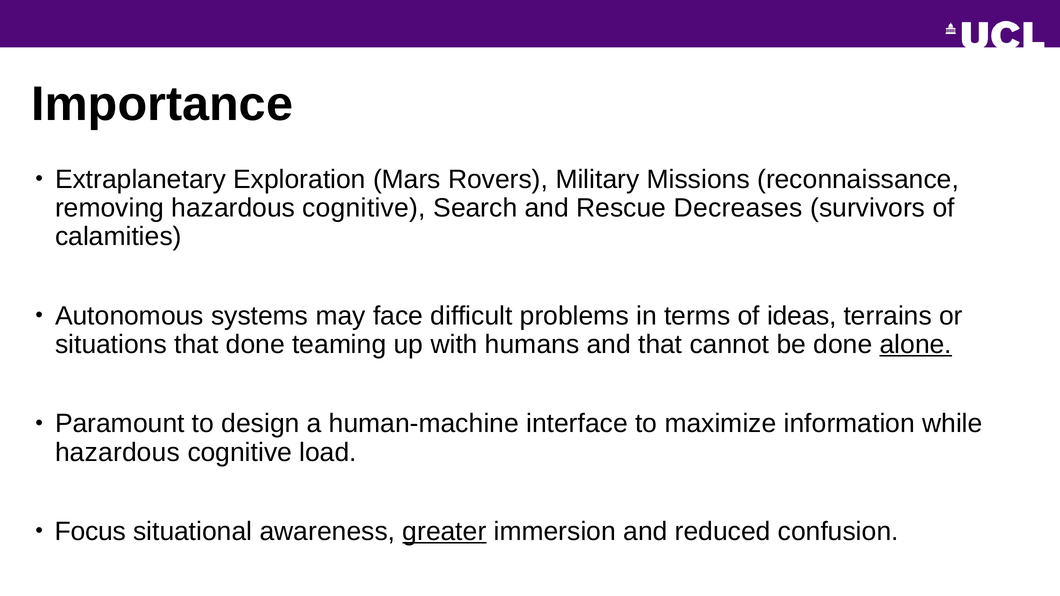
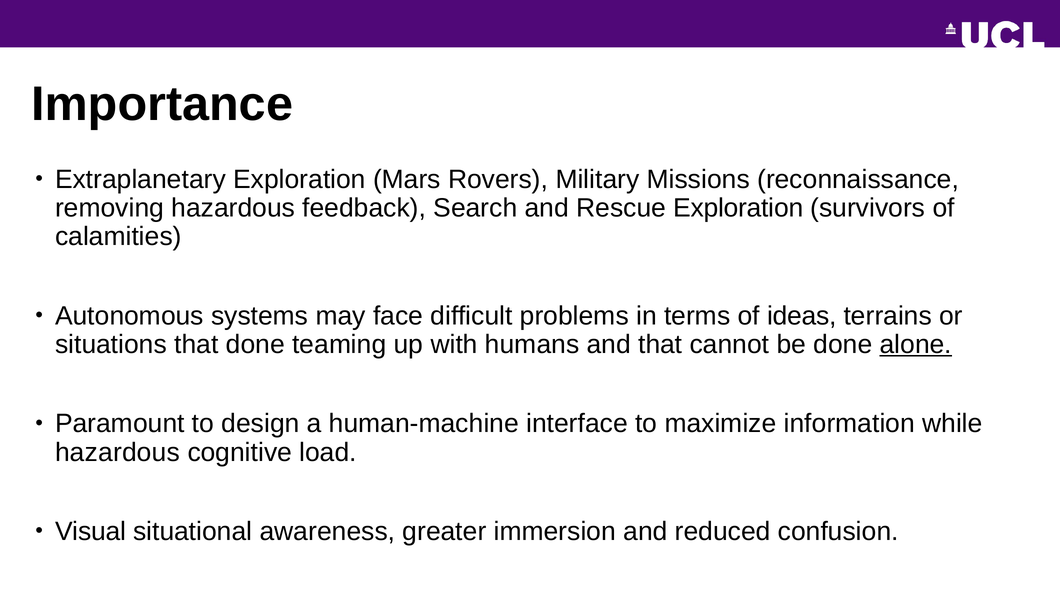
removing hazardous cognitive: cognitive -> feedback (364, 208)
Rescue Decreases: Decreases -> Exploration (738, 208)
Focus: Focus -> Visual (91, 532)
greater underline: present -> none (444, 532)
